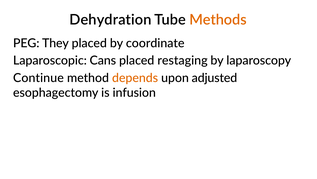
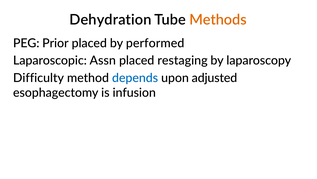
They: They -> Prior (55, 43)
coordinate: coordinate -> performed (155, 43)
Cans: Cans -> Assn (103, 60)
Continue: Continue -> Difficulty (38, 78)
depends colour: orange -> blue (135, 78)
